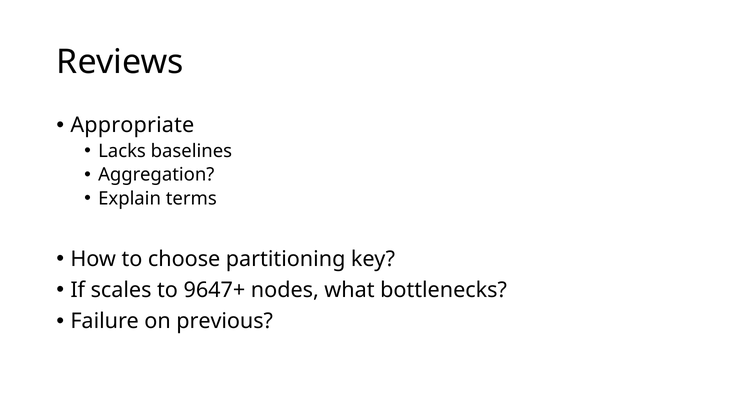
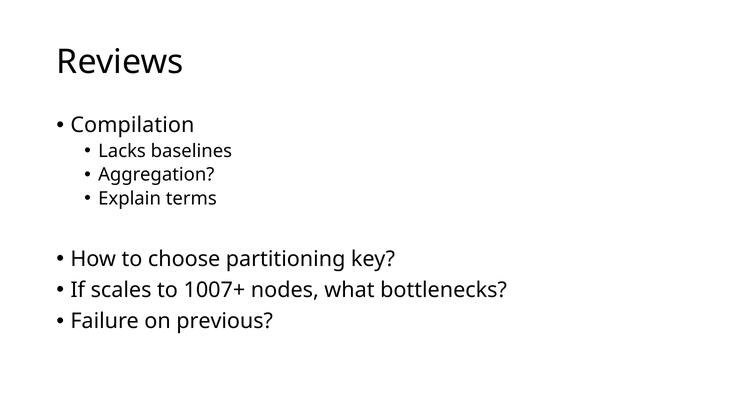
Appropriate: Appropriate -> Compilation (132, 125)
9647+: 9647+ -> 1007+ (214, 290)
